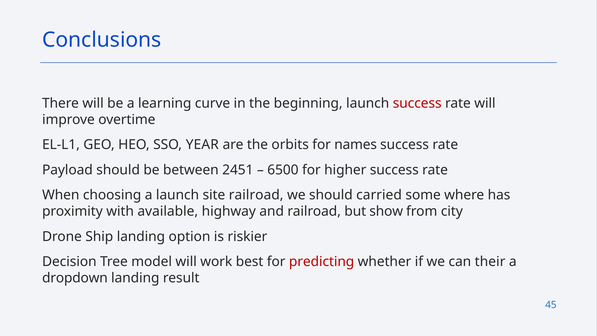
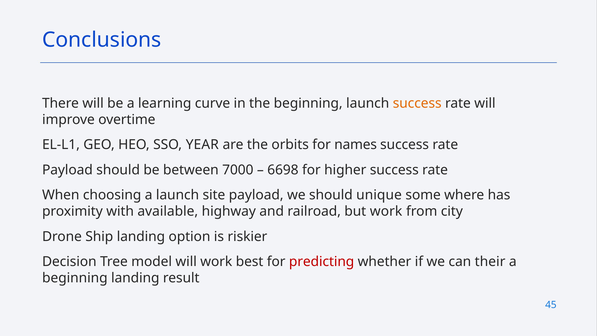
success colour: red -> orange (417, 103)
2451: 2451 -> 7000 (238, 170)
6500: 6500 -> 6698 (283, 170)
site railroad: railroad -> payload (256, 195)
carried: carried -> unique (379, 195)
but show: show -> work (386, 211)
dropdown: dropdown -> beginning (75, 278)
